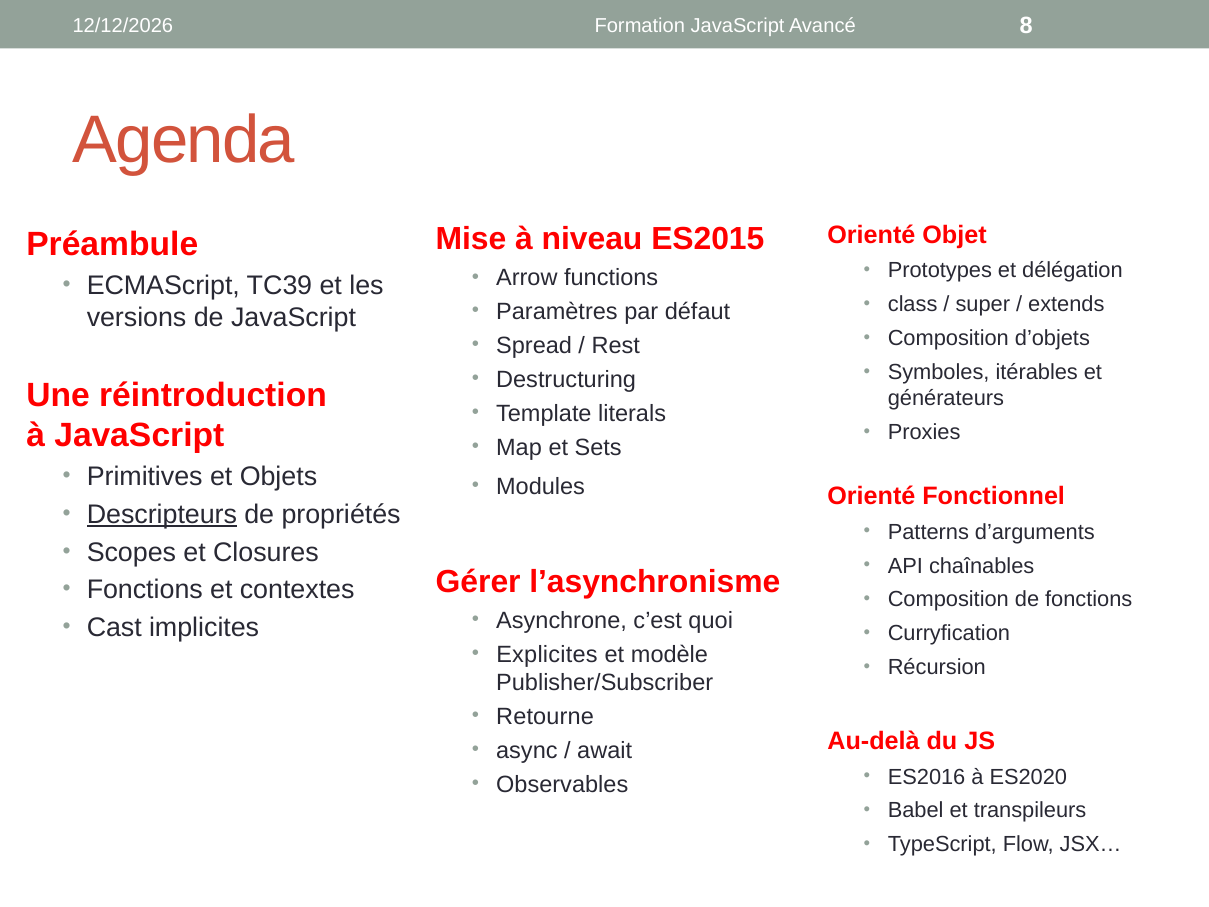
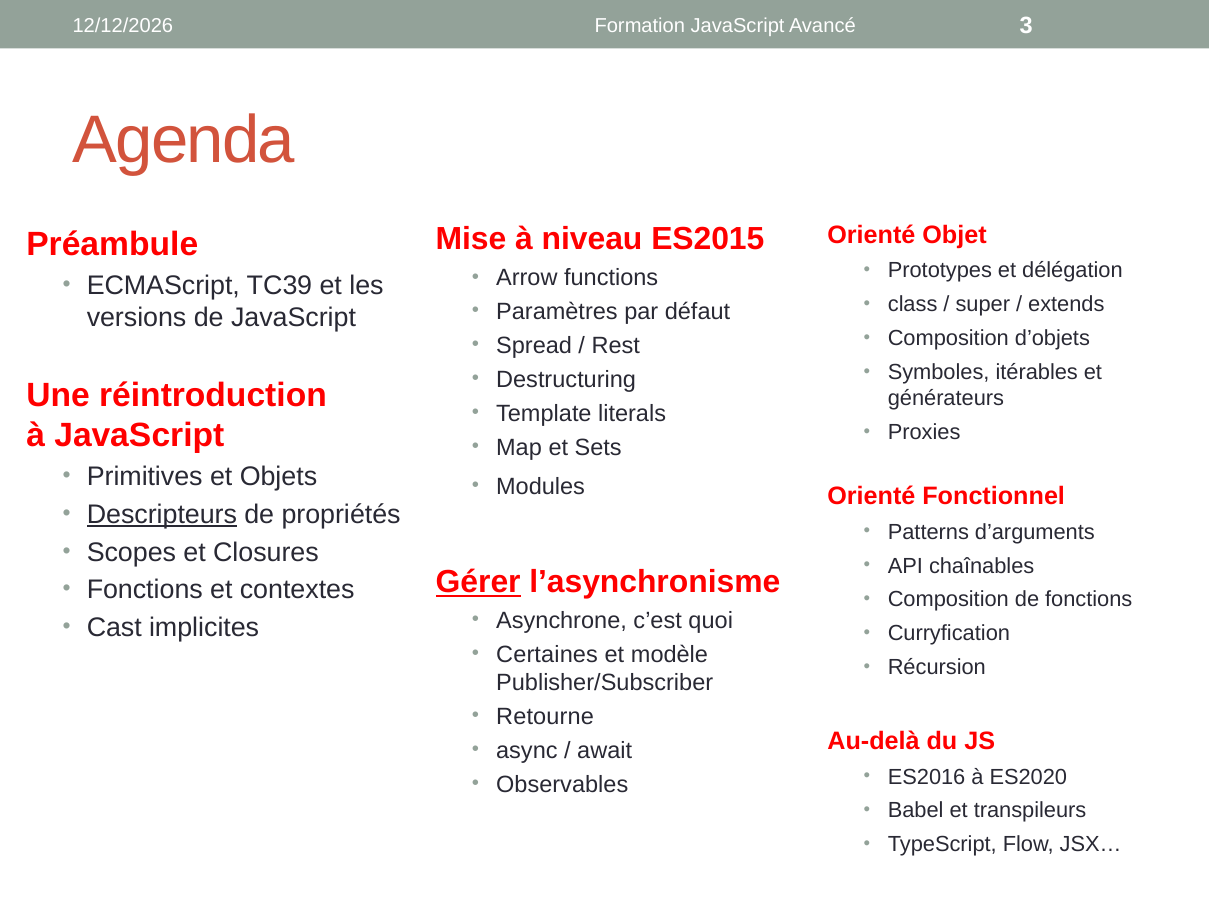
8: 8 -> 3 (1026, 26)
Gérer underline: none -> present (478, 582)
Explicites: Explicites -> Certaines (547, 654)
